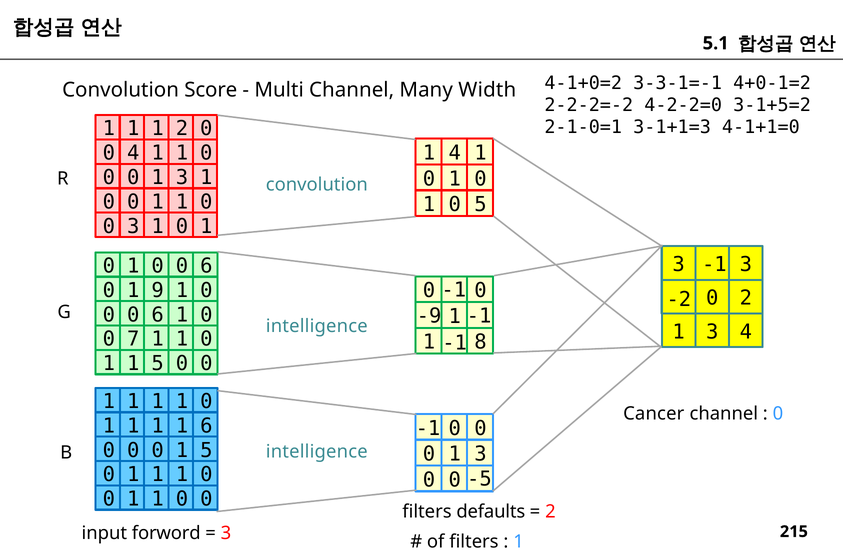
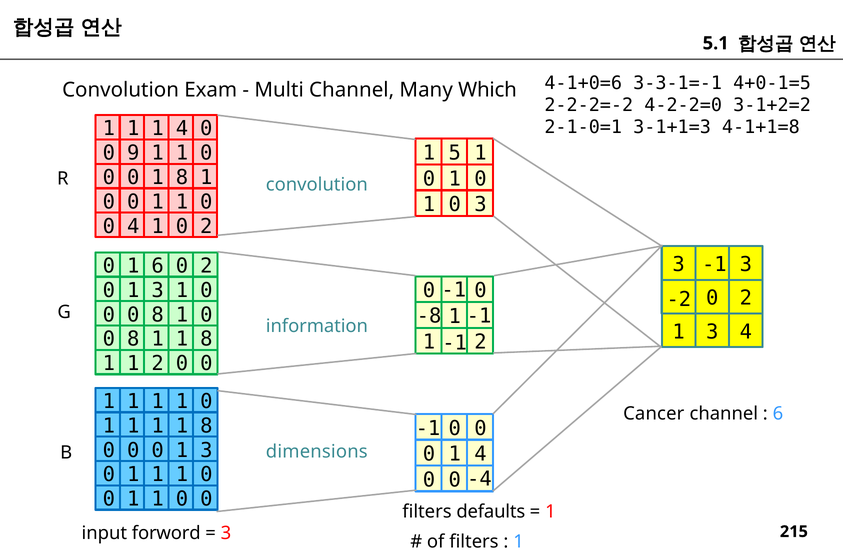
4-1+0=2: 4-1+0=2 -> 4-1+0=6 (583, 83)
4+0-1=2: 4+0-1=2 -> 4+0-1=5 (772, 83)
Score: Score -> Exam (211, 90)
Width: Width -> Which (488, 90)
3-1+5=2: 3-1+5=2 -> 3-1+2=2 (772, 105)
4-1+1=0: 4-1+1=0 -> 4-1+1=8 (761, 127)
1 1 2: 2 -> 4 (182, 129)
1 4: 4 -> 5 (455, 153)
0 4: 4 -> 9 (133, 153)
3: 3 -> 8 (182, 177)
0 5: 5 -> 3 (481, 204)
0 3: 3 -> 4 (133, 226)
1: 1 -> 2 (206, 226)
0: 0 -> 6 (158, 266)
6: 6 -> 2 (206, 266)
9: 9 -> 3 (158, 290)
6: 6 -> 8 (158, 315)
-9: -9 -> -8 (429, 316)
intelligence: intelligence -> information (317, 326)
7: 7 -> 8 (133, 339)
0: 0 -> 8 (206, 339)
8: 8 -> 2 (481, 342)
5: 5 -> 2 (158, 363)
0: 0 -> 6 (778, 413)
1 1 1 6: 6 -> 8 (206, 426)
0 0 1 5: 5 -> 3 (206, 450)
3: 3 -> 4 (481, 454)
intelligence: intelligence -> dimensions (317, 451)
-5: -5 -> -4 (479, 479)
2: 2 -> 1 (550, 511)
